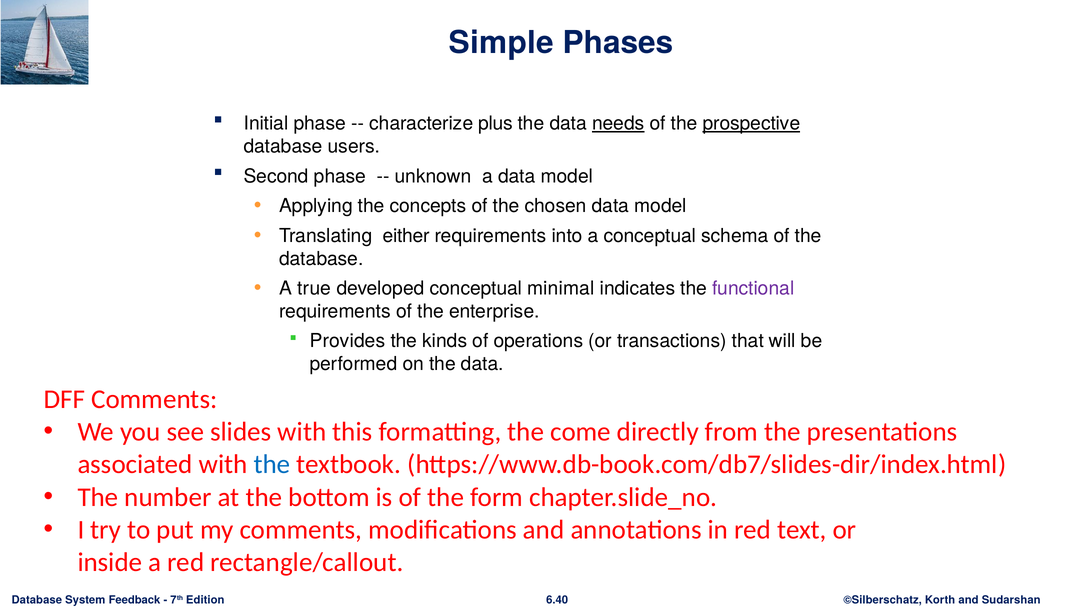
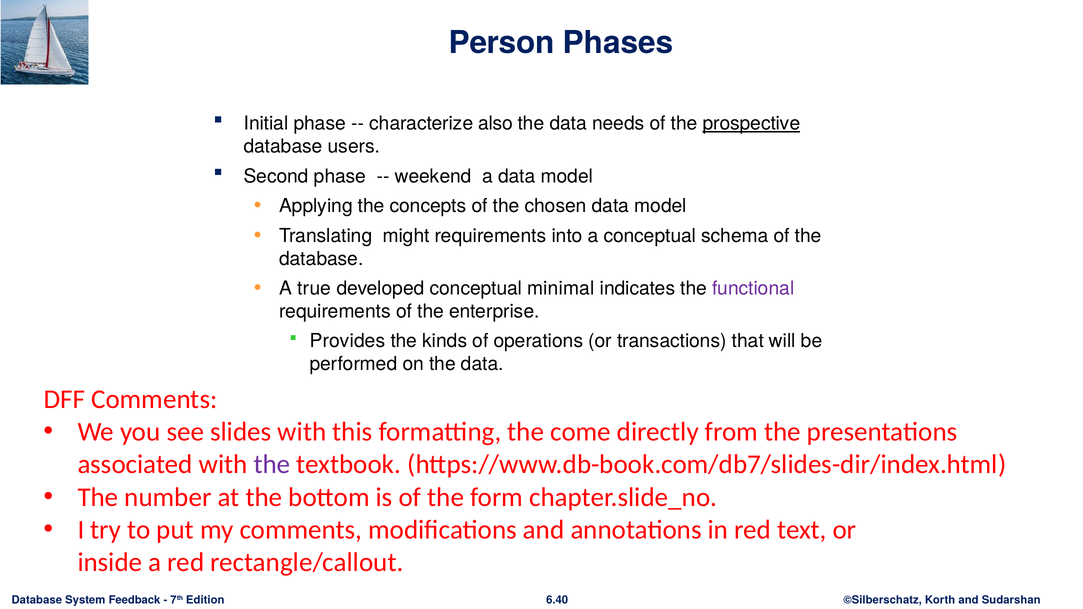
Simple: Simple -> Person (502, 43)
plus: plus -> also (496, 124)
needs underline: present -> none (618, 124)
unknown: unknown -> weekend (433, 176)
either: either -> might (406, 236)
the colour: blue -> purple (272, 464)
